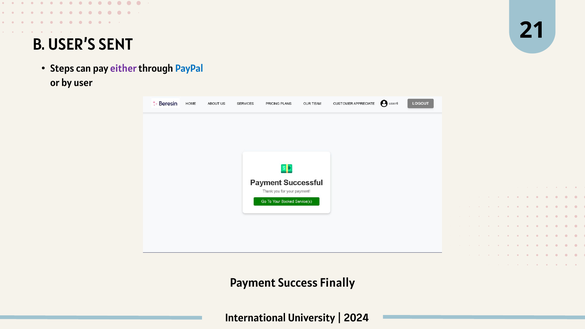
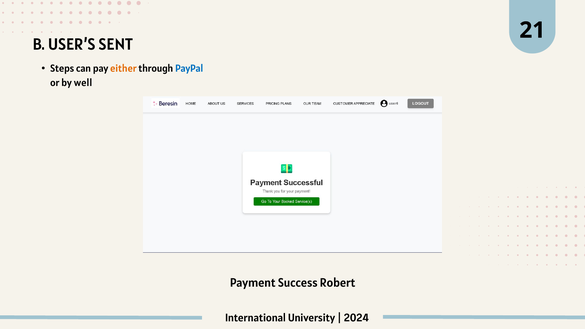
either colour: purple -> orange (123, 69)
user: user -> well (83, 83)
Finally: Finally -> Robert (338, 283)
